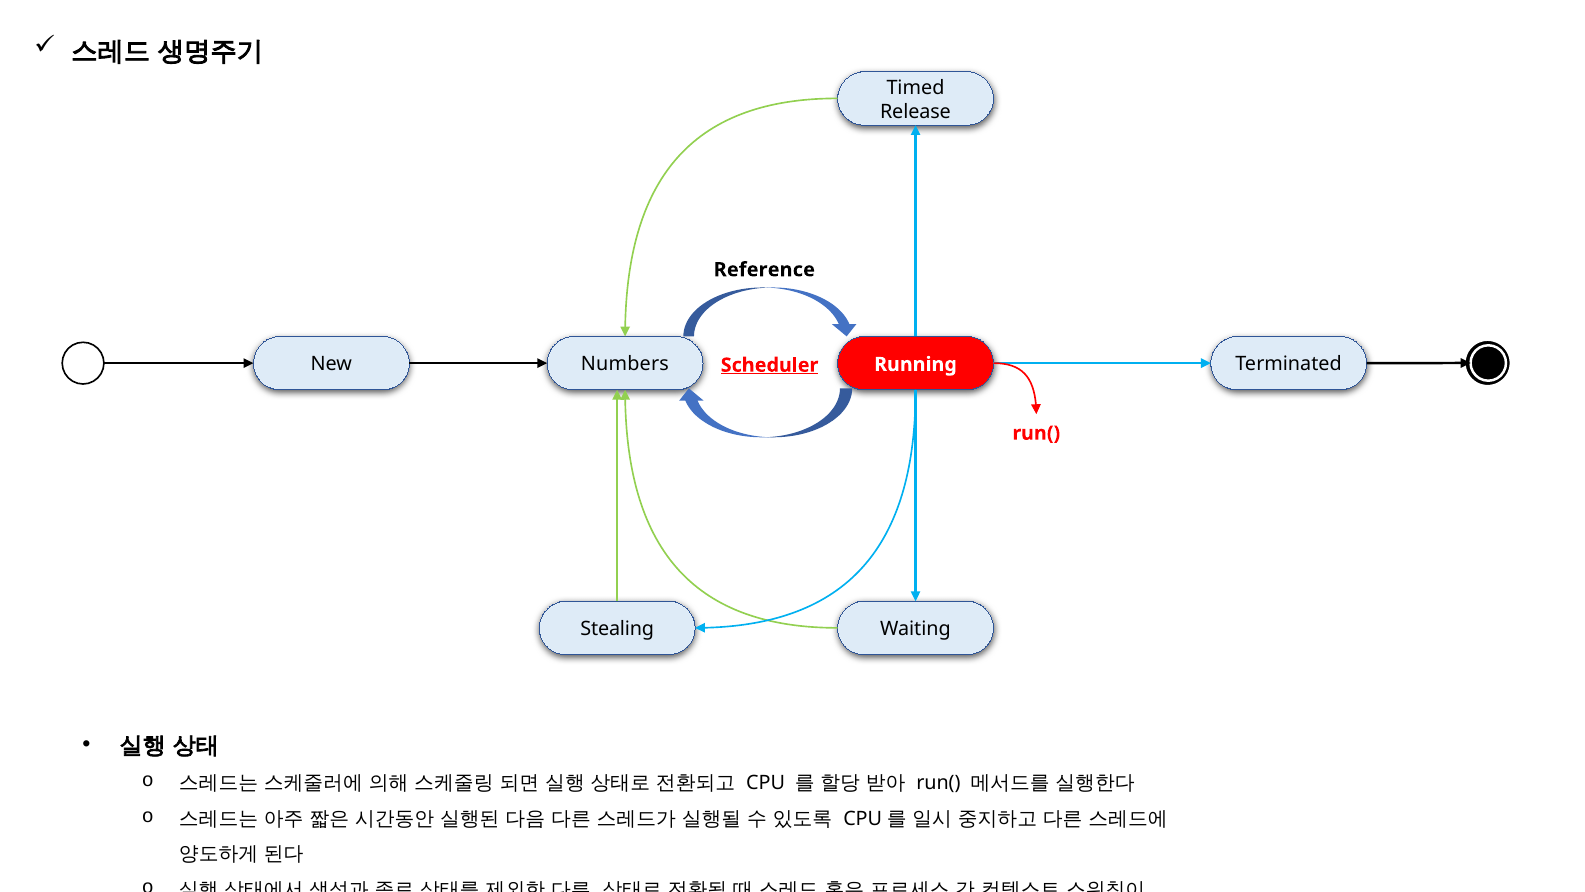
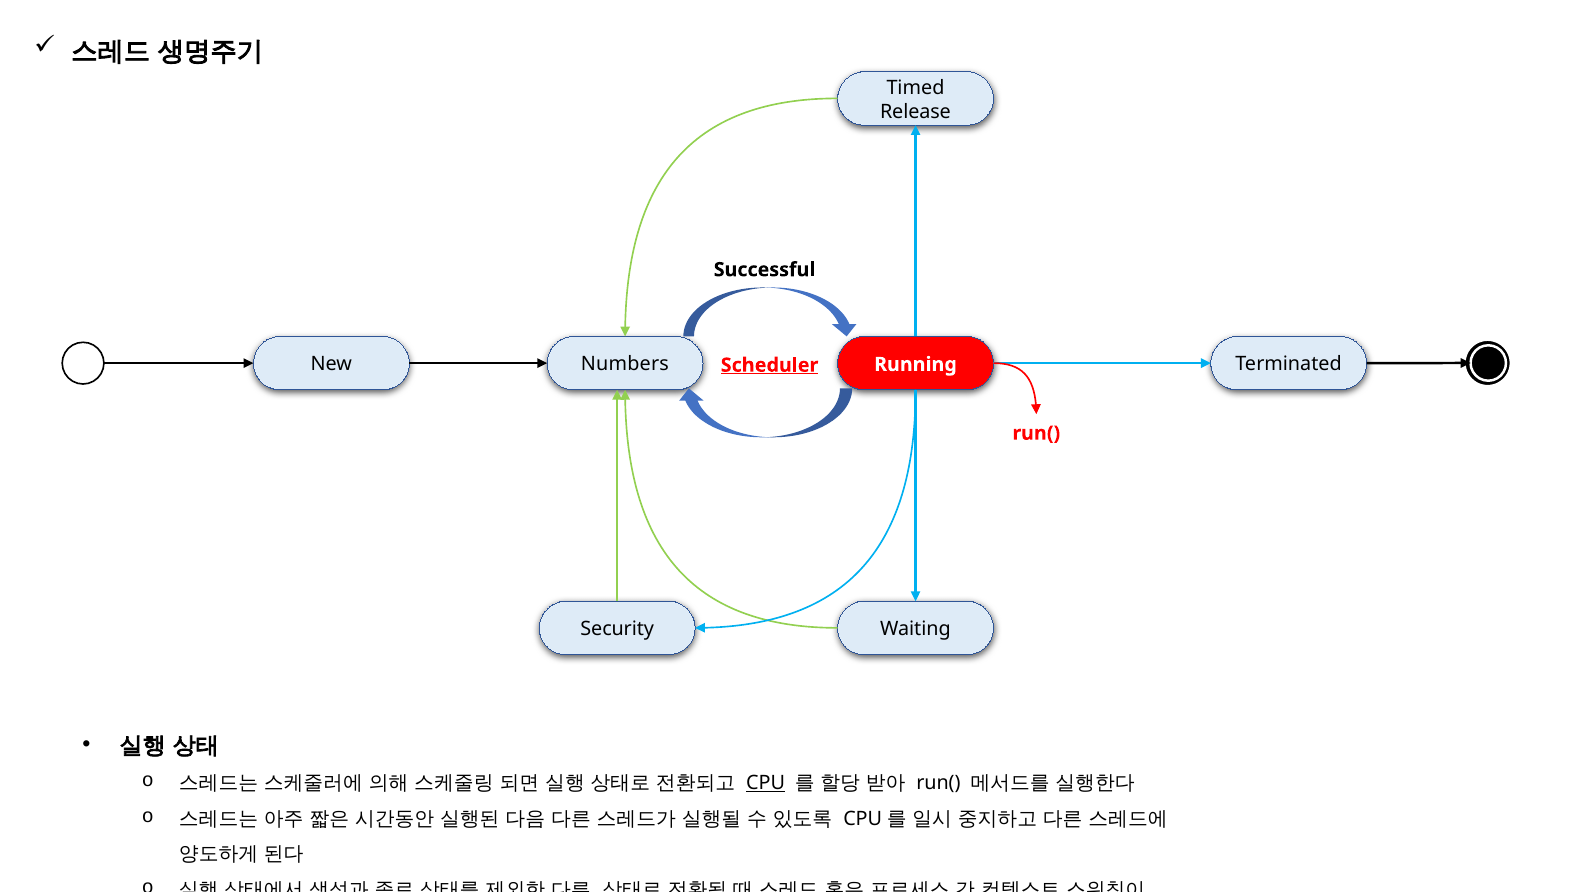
Reference: Reference -> Successful (764, 270)
Stealing: Stealing -> Security (617, 629)
CPU underline: none -> present (766, 782)
